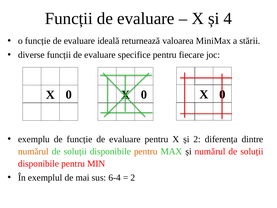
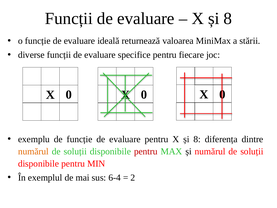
4: 4 -> 8 (228, 18)
pentru X și 2: 2 -> 8 (197, 139)
pentru colour: orange -> red (146, 151)
